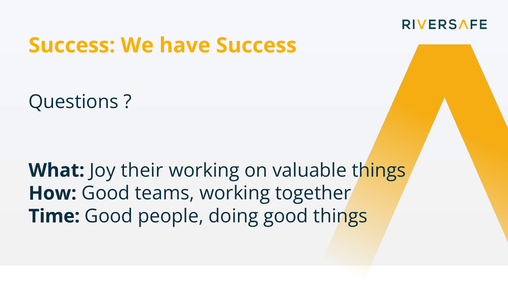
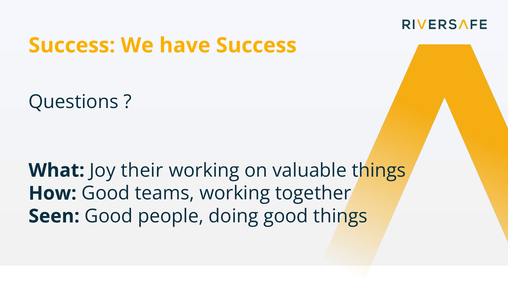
Time: Time -> Seen (54, 216)
